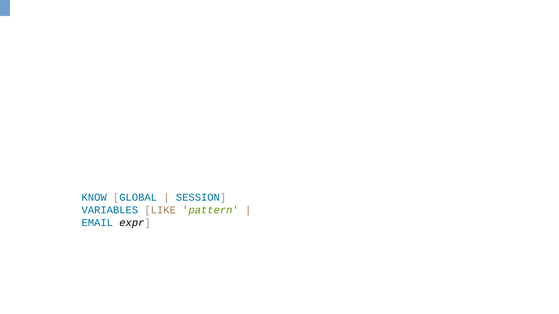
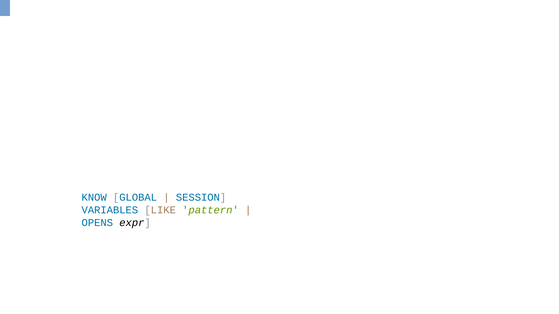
EMAIL: EMAIL -> OPENS (97, 223)
